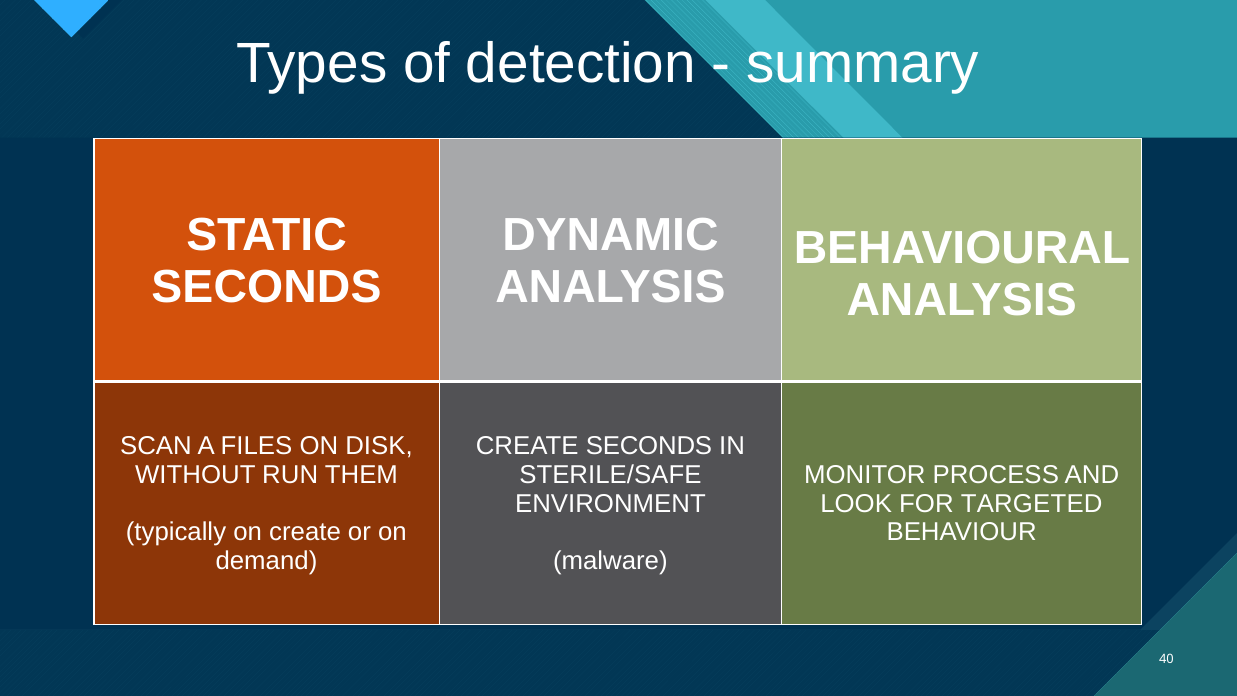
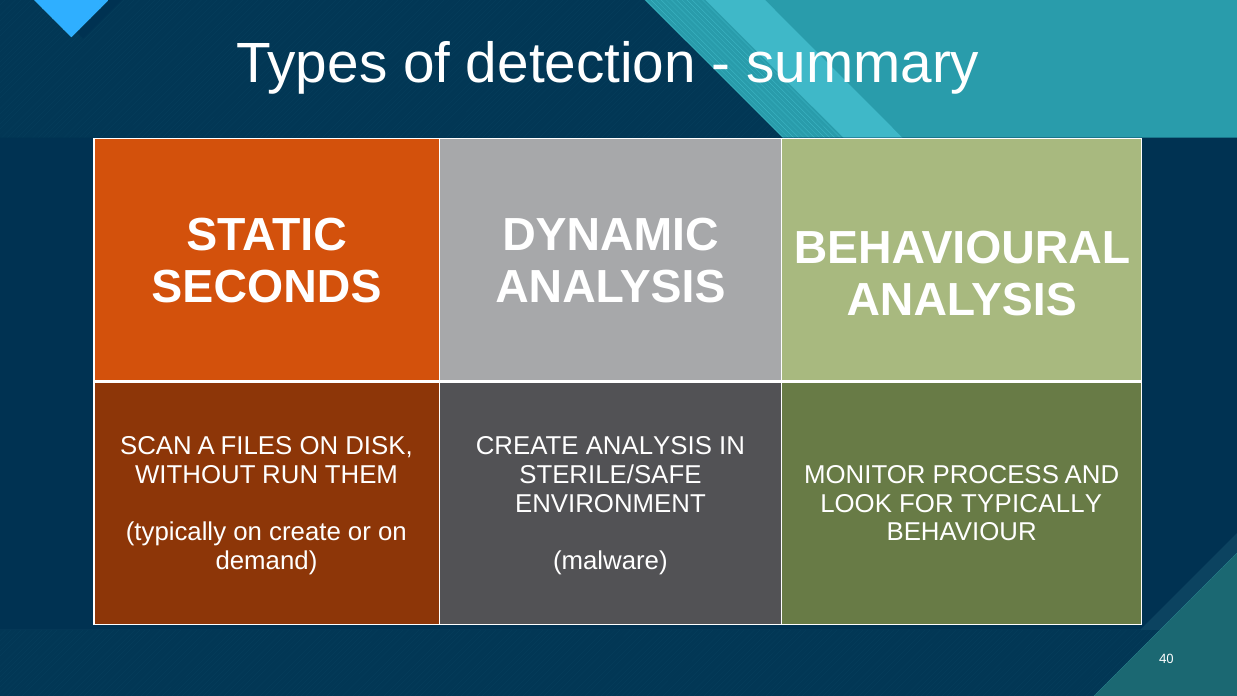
CREATE SECONDS: SECONDS -> ANALYSIS (649, 446)
FOR TARGETED: TARGETED -> TYPICALLY (1032, 504)
